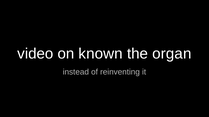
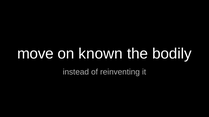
video: video -> move (35, 54)
organ: organ -> bodily (172, 54)
